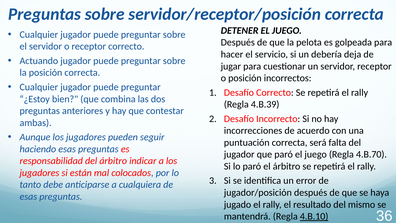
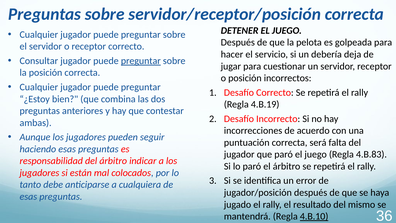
Actuando: Actuando -> Consultar (39, 61)
preguntar underline: none -> present (141, 61)
4.B.39: 4.B.39 -> 4.B.19 (265, 104)
4.B.70: 4.B.70 -> 4.B.83 (371, 154)
